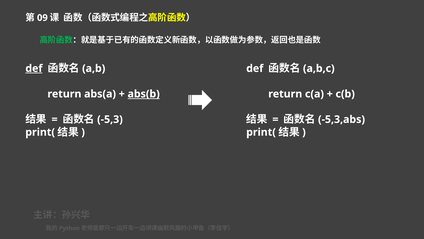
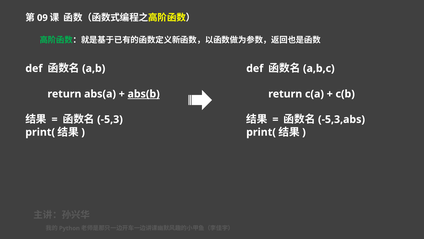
def underline: present -> none (34, 68)
